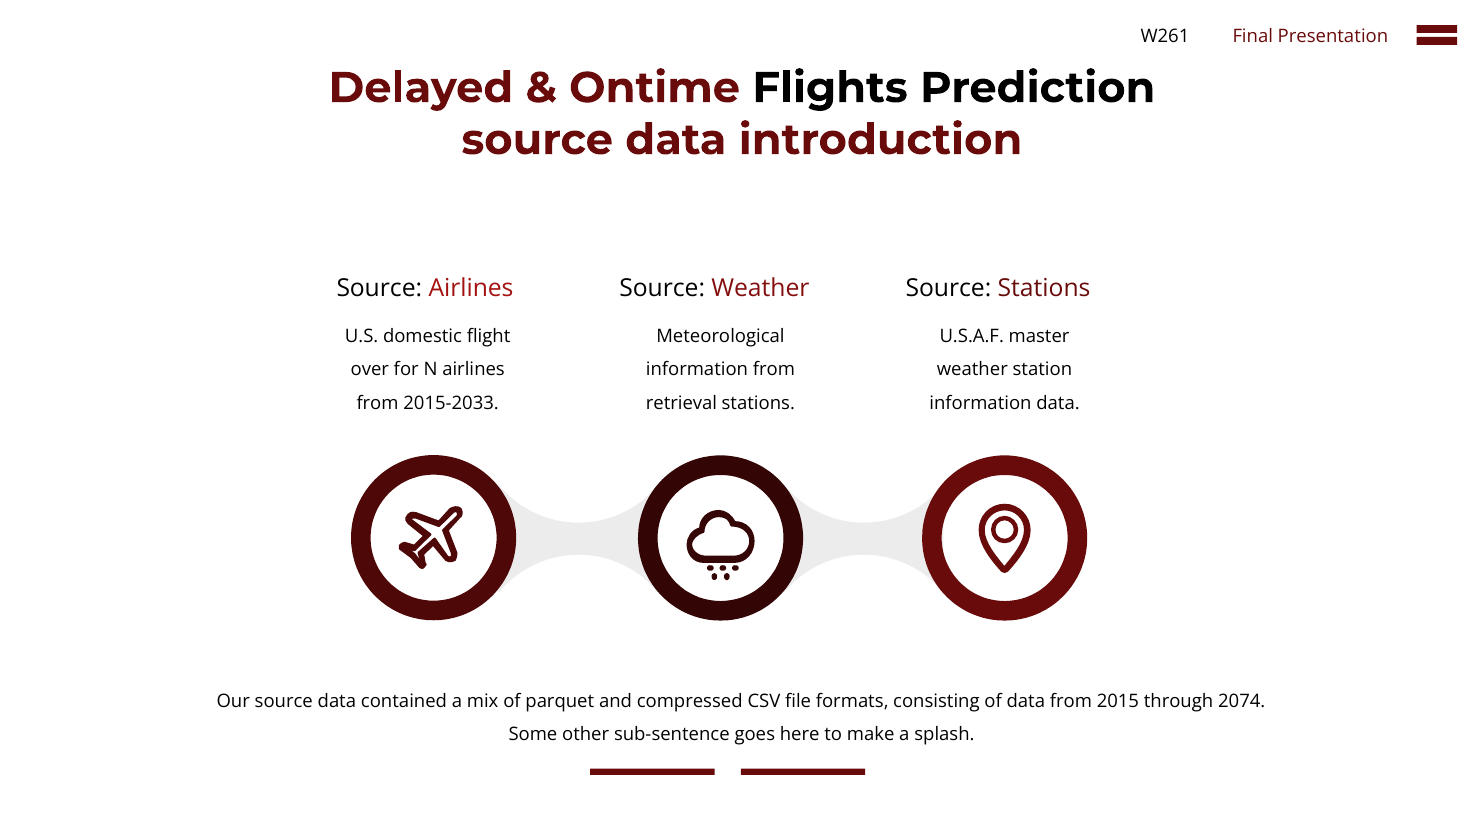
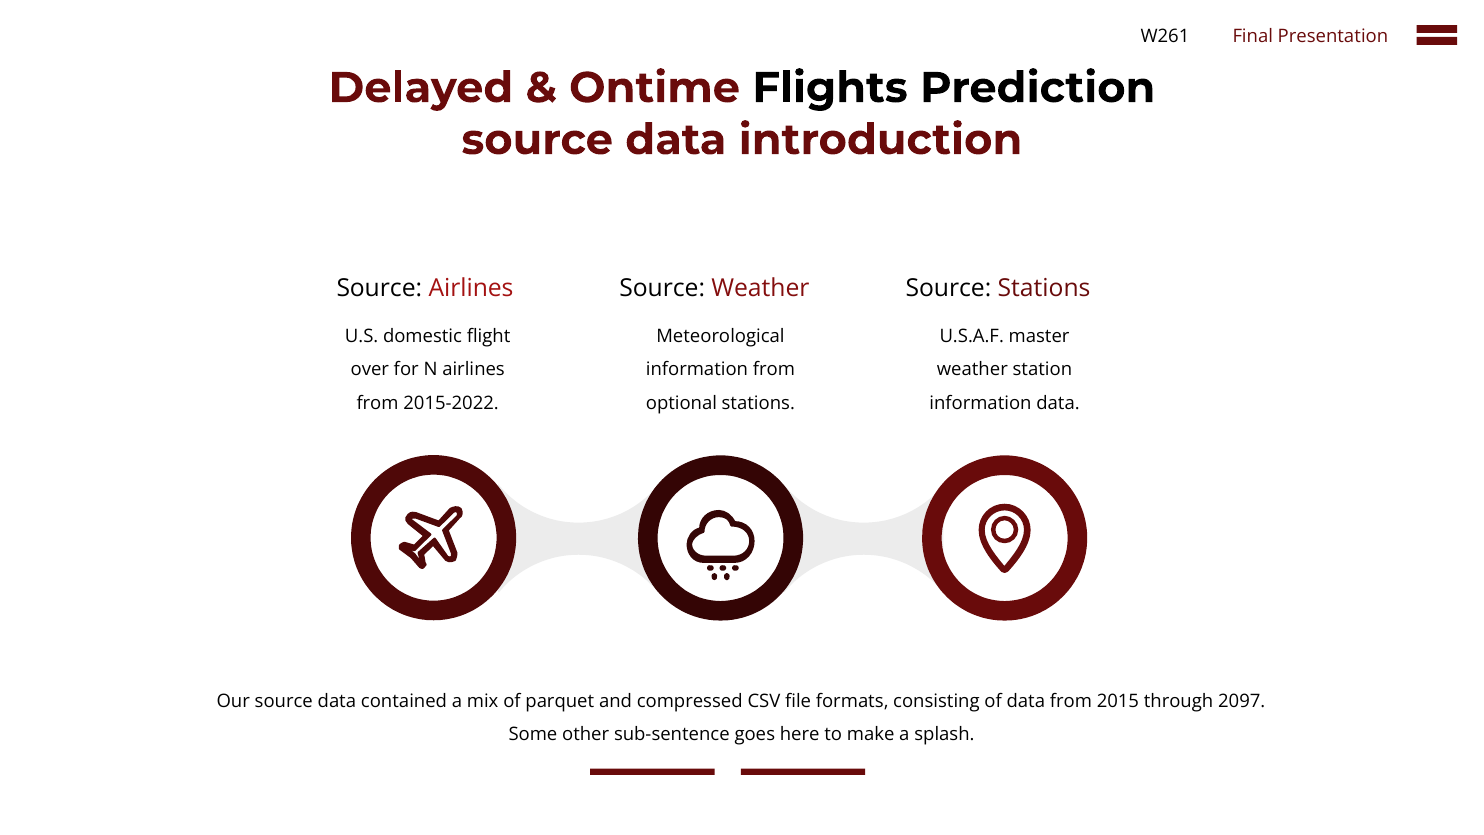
2015-2033: 2015-2033 -> 2015-2022 (451, 403)
retrieval: retrieval -> optional (681, 403)
2074: 2074 -> 2097 (1242, 701)
